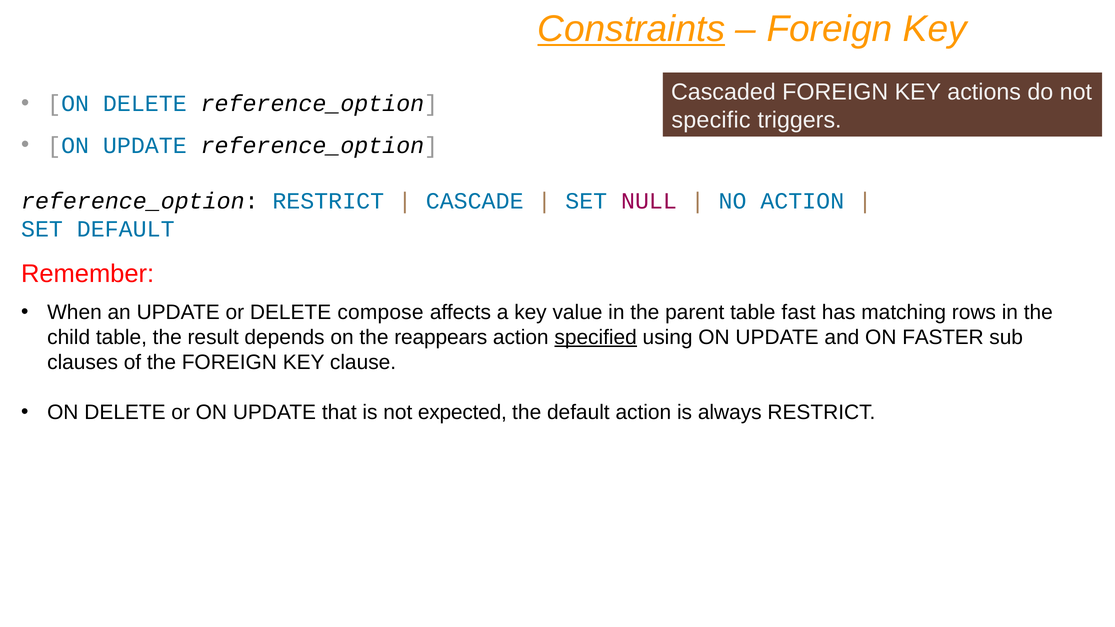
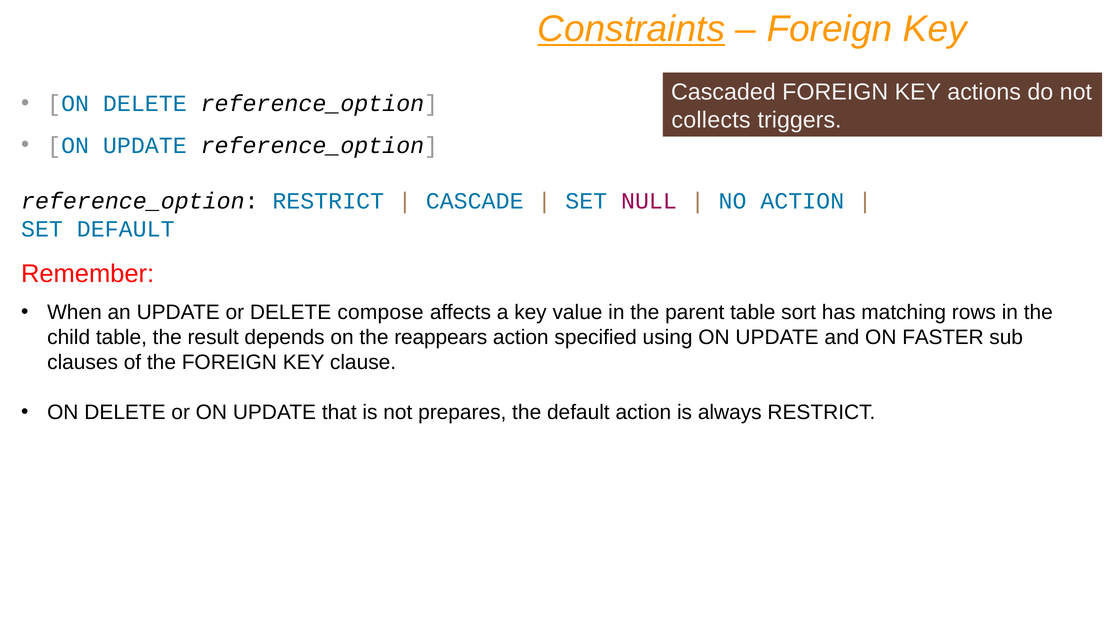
specific: specific -> collects (711, 120)
fast: fast -> sort (799, 312)
specified underline: present -> none (596, 337)
expected: expected -> prepares (462, 413)
